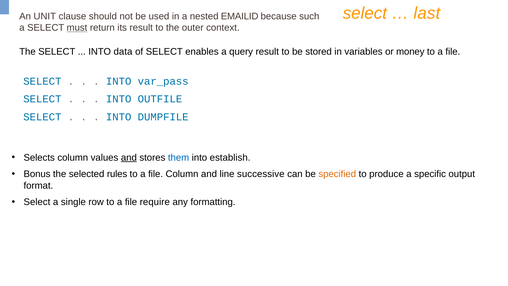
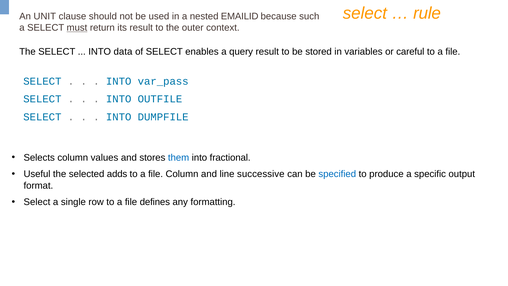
last: last -> rule (427, 13)
money: money -> careful (410, 52)
and underline: present -> none (129, 158)
establish: establish -> fractional (230, 158)
Bonus: Bonus -> Useful (37, 174)
rules: rules -> adds (117, 174)
specified colour: orange -> blue (337, 174)
require: require -> defines (155, 202)
